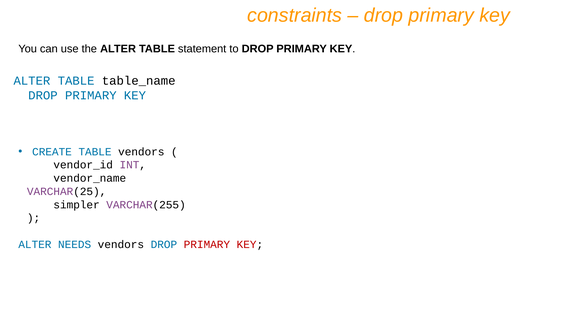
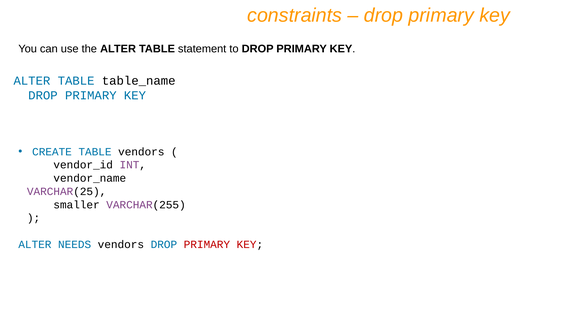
simpler: simpler -> smaller (77, 205)
